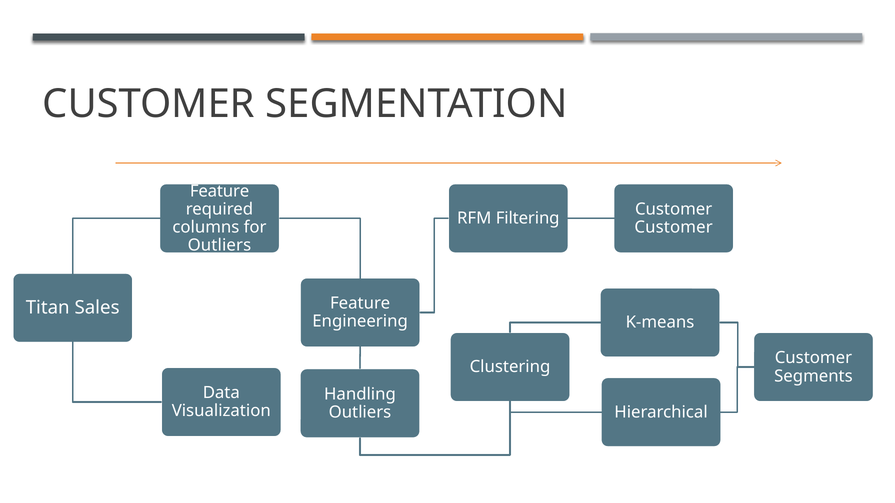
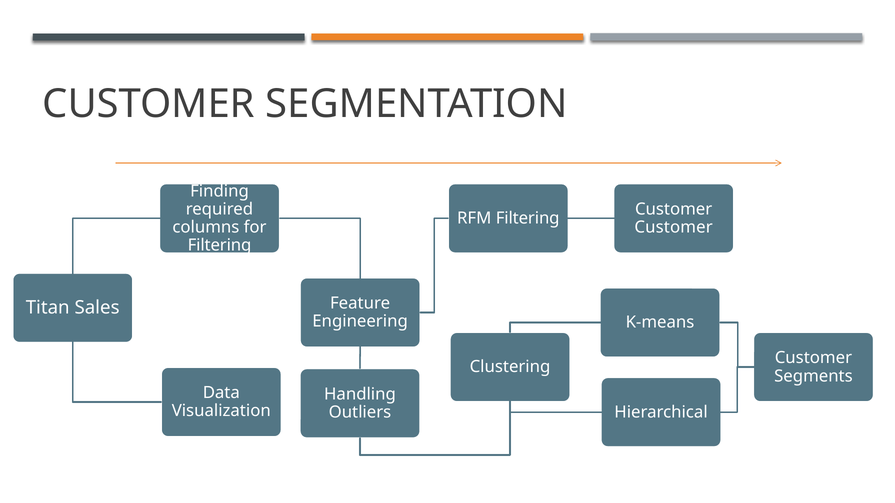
Feature: Feature -> Finding (220, 191)
Outliers: Outliers -> Filtering (220, 246)
